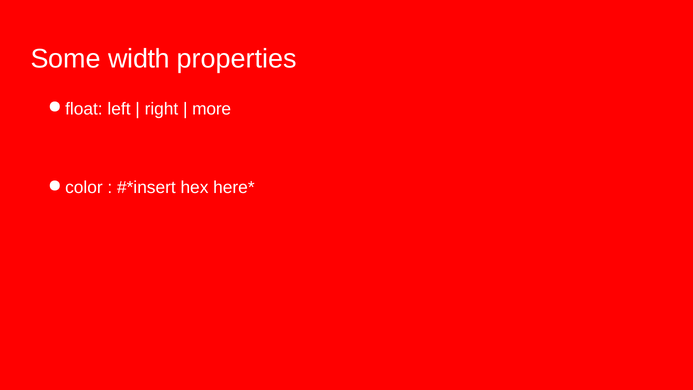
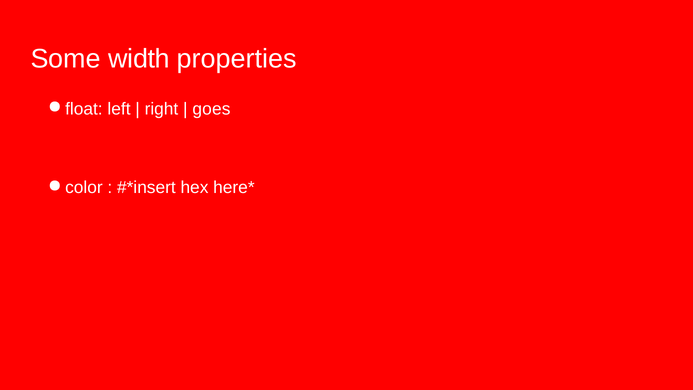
more: more -> goes (211, 109)
